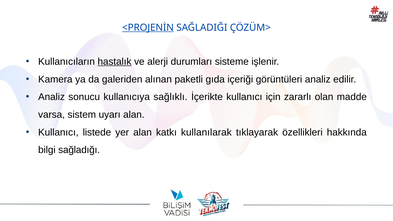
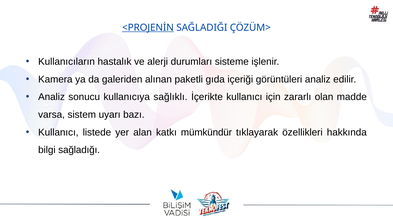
hastalık underline: present -> none (115, 62)
uyarı alan: alan -> bazı (134, 115)
kullanılarak: kullanılarak -> mümkündür (206, 132)
